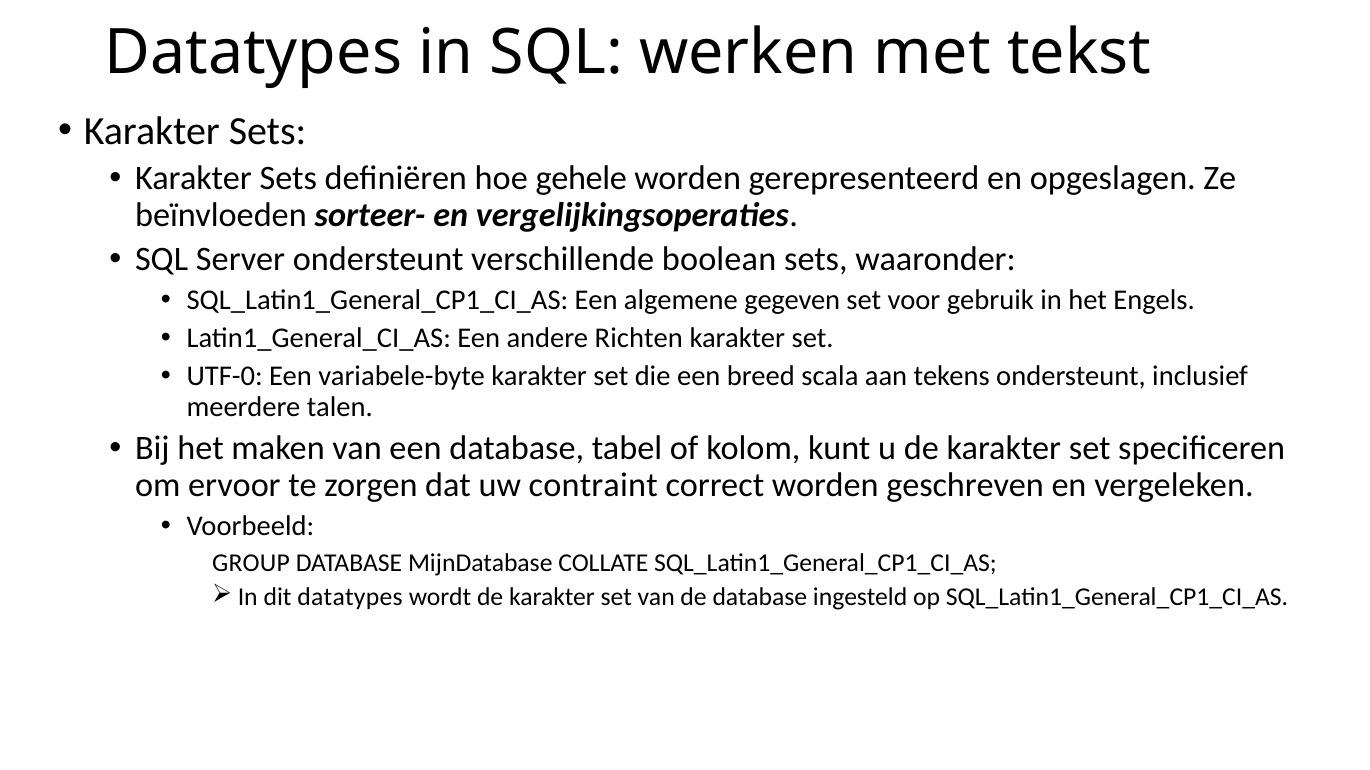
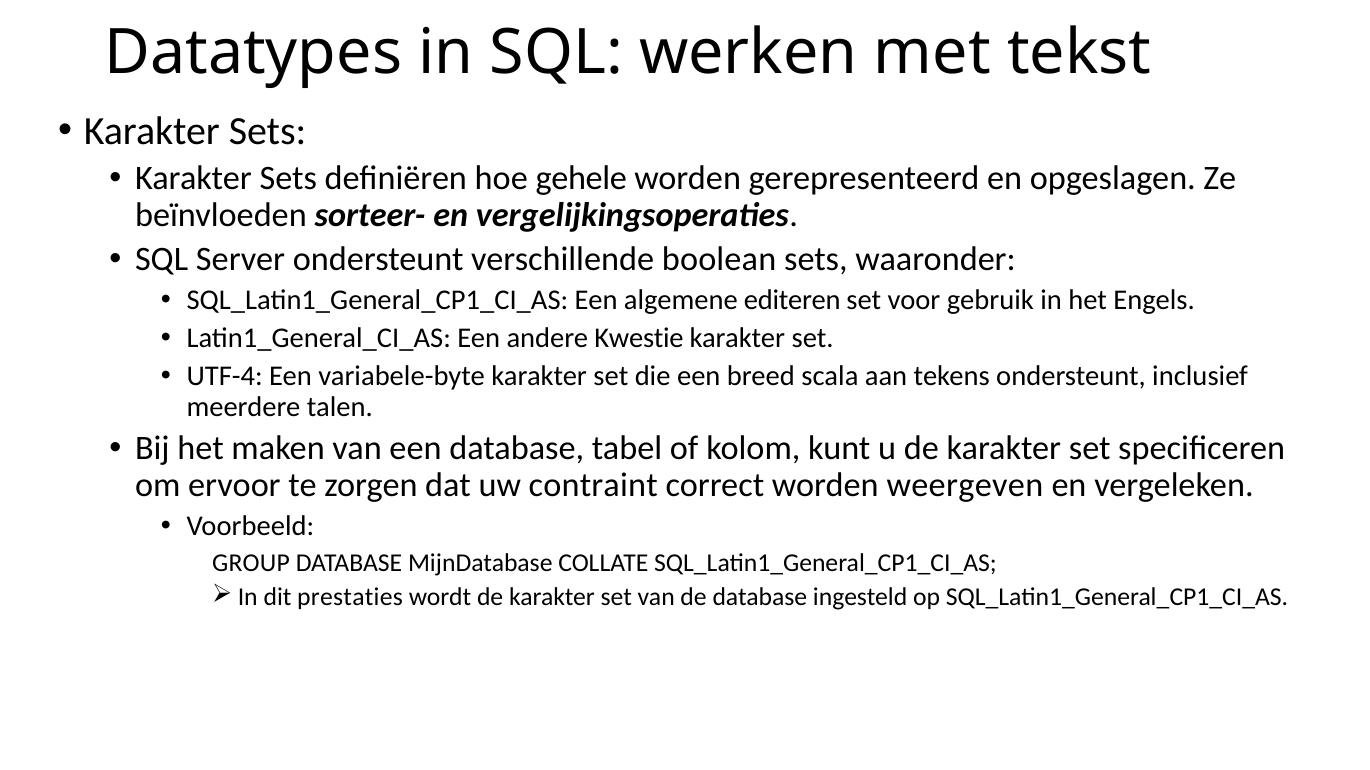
gegeven: gegeven -> editeren (792, 301)
Richten: Richten -> Kwestie (639, 339)
UTF-0: UTF-0 -> UTF-4 (225, 377)
geschreven: geschreven -> weergeven (965, 486)
dit datatypes: datatypes -> prestaties (350, 598)
